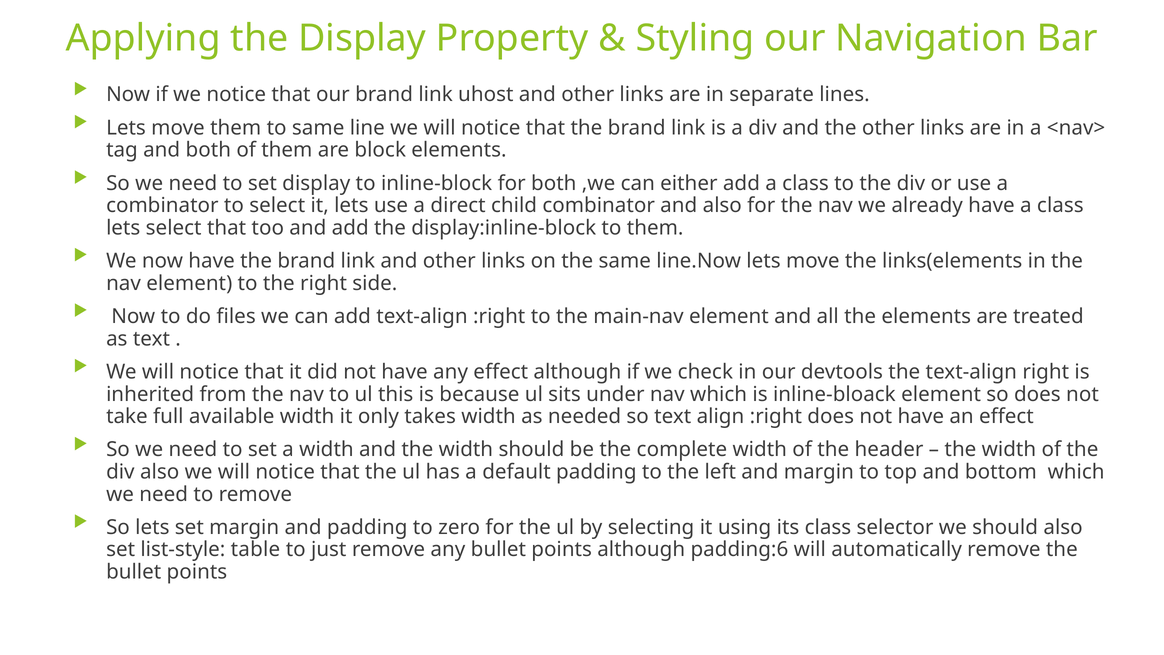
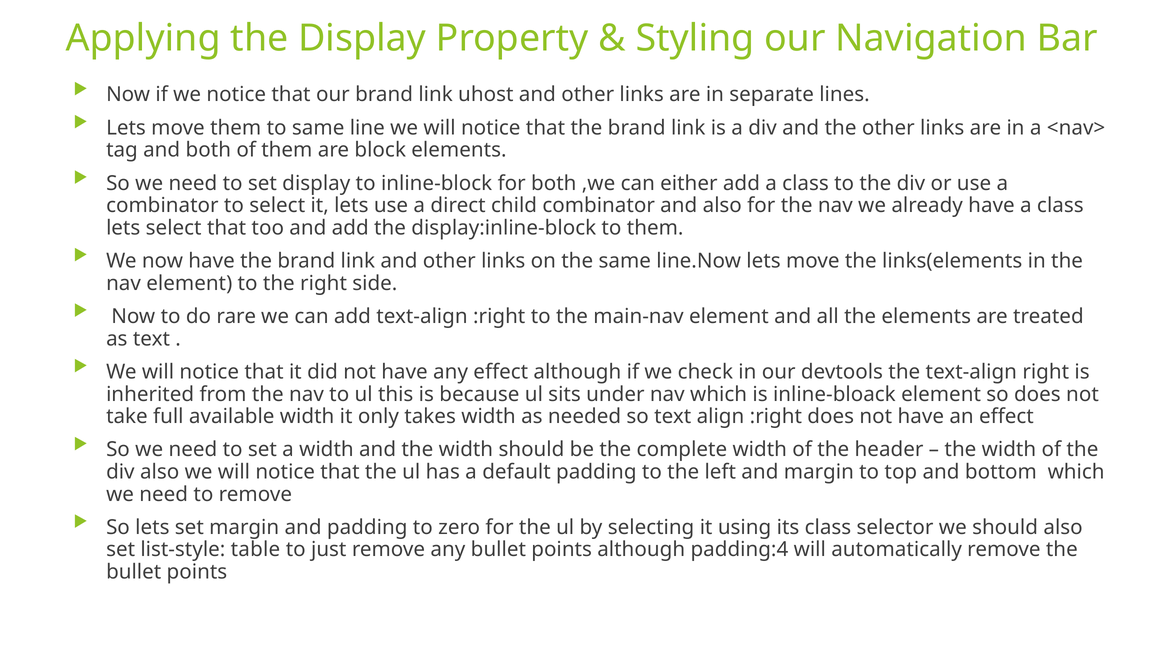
files: files -> rare (236, 316)
padding:6: padding:6 -> padding:4 (739, 549)
